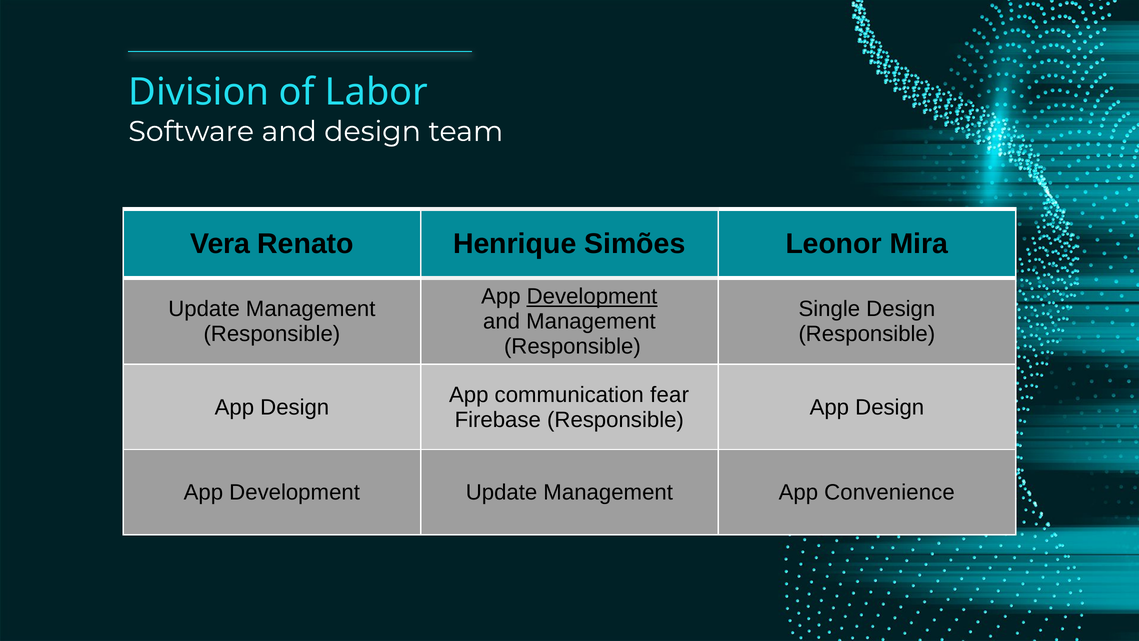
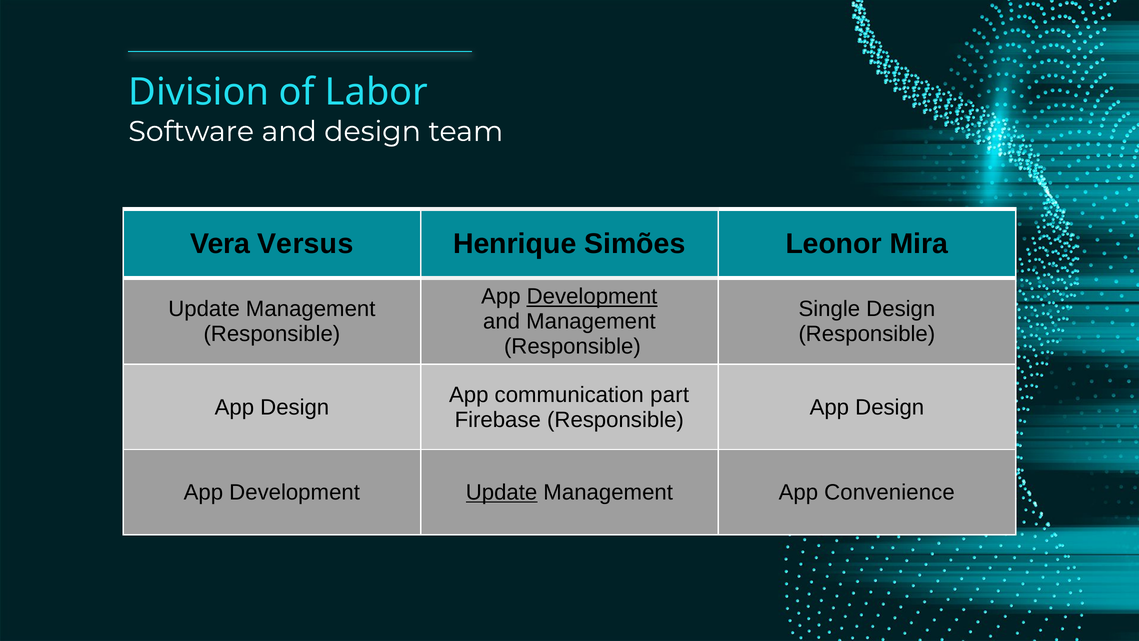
Renato: Renato -> Versus (305, 244)
fear: fear -> part (670, 395)
Update underline: none -> present (502, 492)
